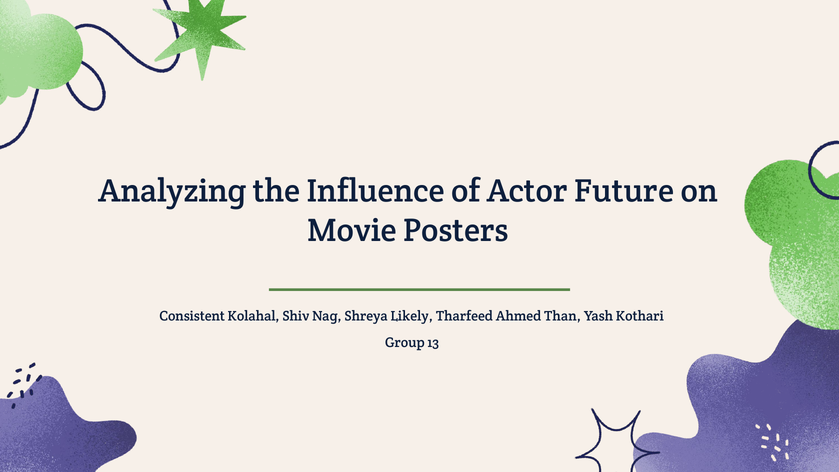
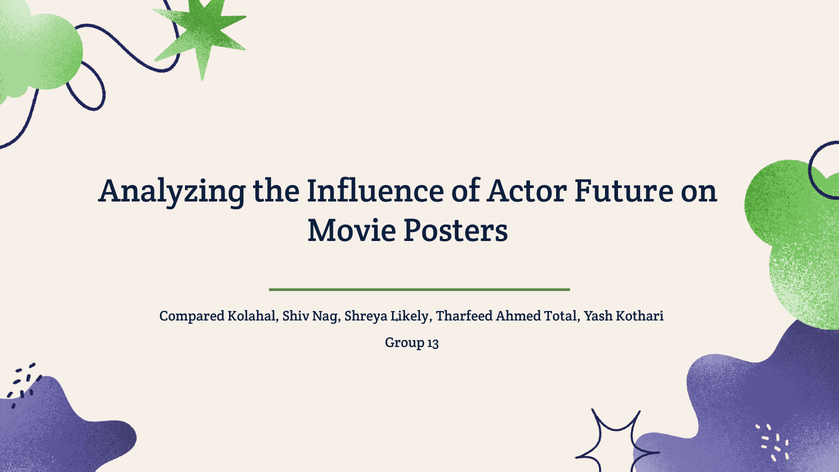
Consistent: Consistent -> Compared (192, 316)
Than: Than -> Total (563, 316)
